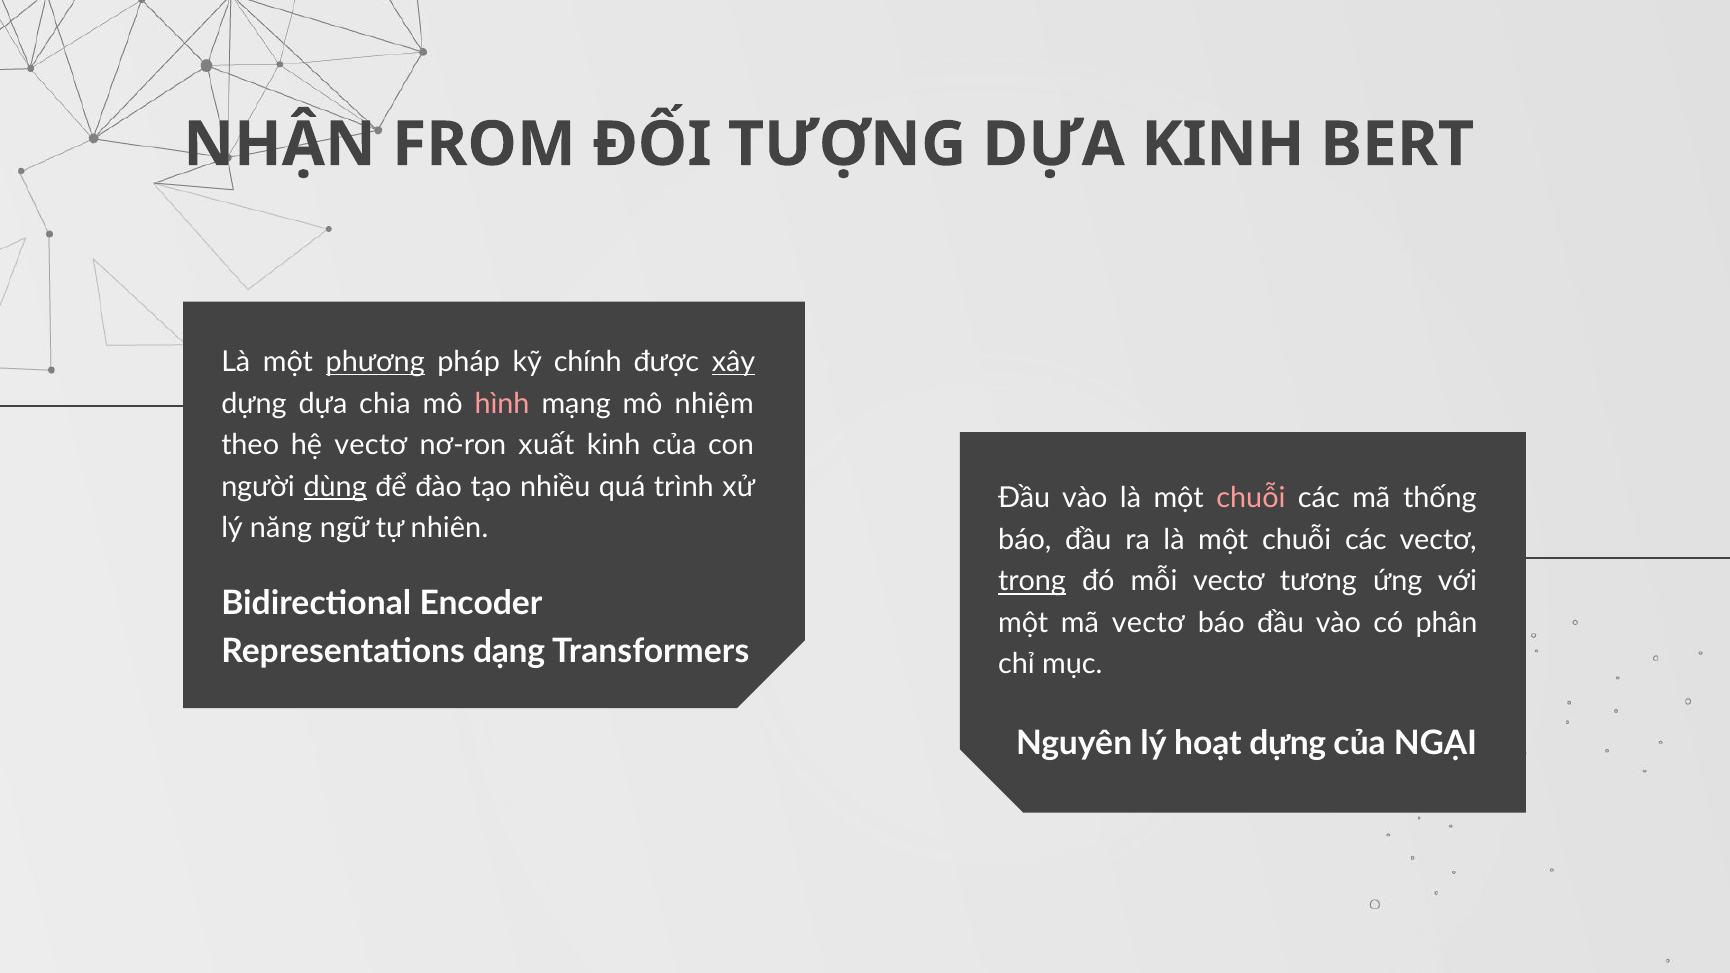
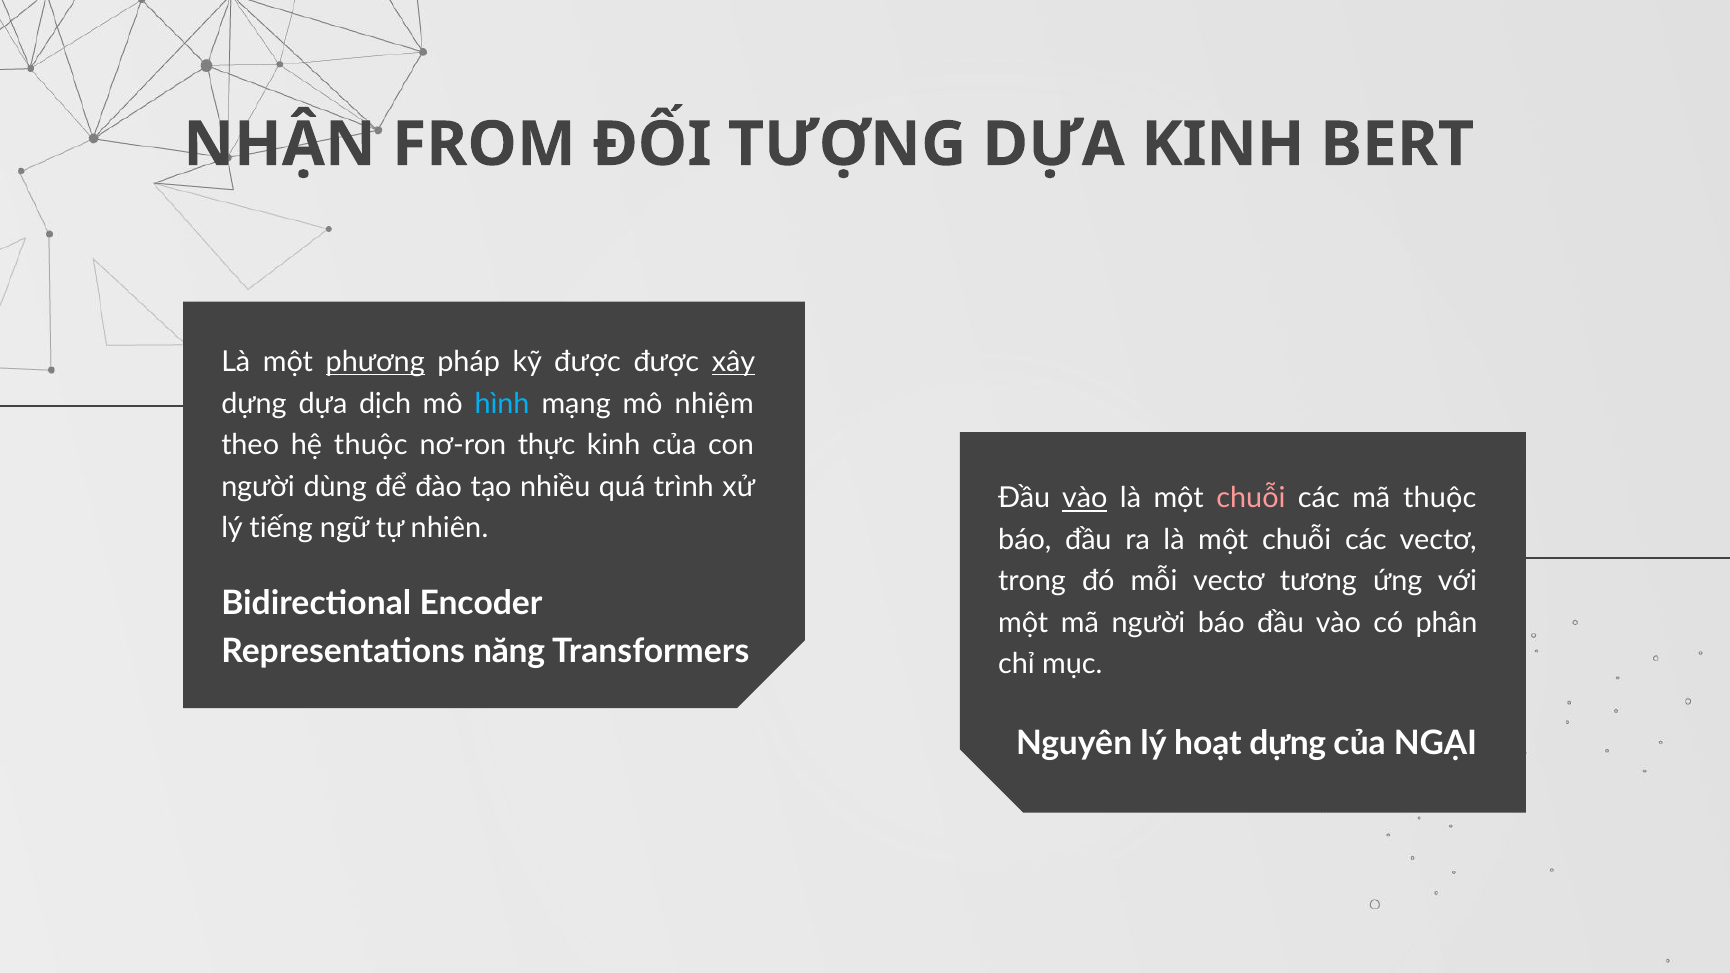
kỹ chính: chính -> được (587, 362)
chia: chia -> dịch (385, 404)
hình colour: pink -> light blue (502, 404)
hệ vectơ: vectơ -> thuộc (371, 445)
xuất: xuất -> thực (547, 445)
dùng underline: present -> none (335, 487)
vào underline: none -> present (1085, 498)
mã thống: thống -> thuộc (1440, 498)
năng: năng -> tiếng (281, 528)
trong underline: present -> none (1032, 581)
mã vectơ: vectơ -> người (1148, 623)
dạng: dạng -> năng (509, 652)
